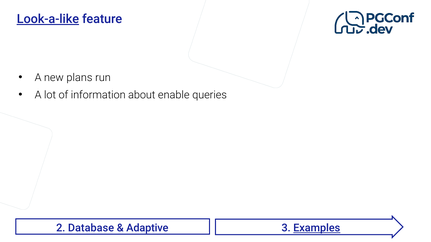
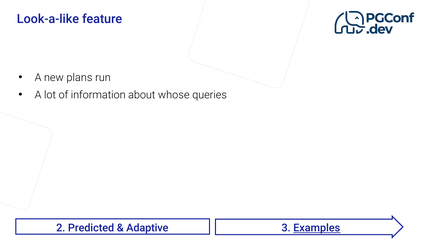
Look-a-like underline: present -> none (48, 19)
enable: enable -> whose (174, 95)
Database: Database -> Predicted (91, 228)
